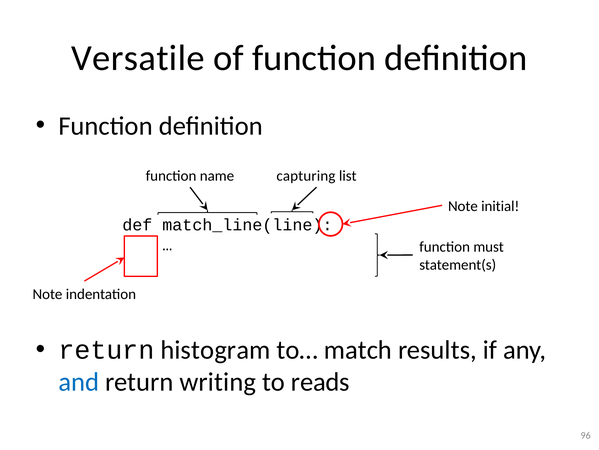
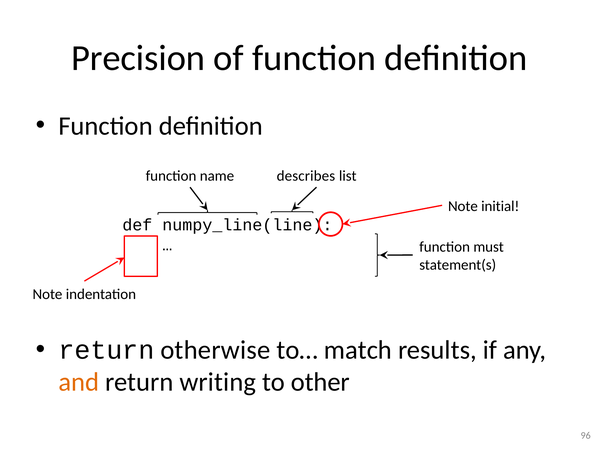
Versatile: Versatile -> Precision (138, 58)
capturing: capturing -> describes (306, 176)
match_line(line: match_line(line -> numpy_line(line (247, 225)
histogram: histogram -> otherwise (215, 350)
and colour: blue -> orange (79, 382)
reads: reads -> other (320, 382)
